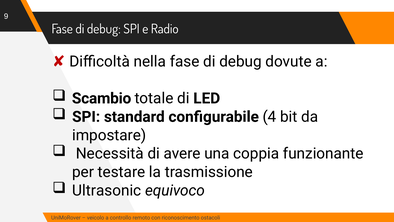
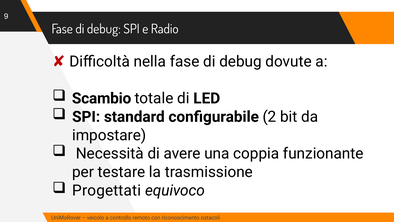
4: 4 -> 2 (269, 117)
Ultrasonic: Ultrasonic -> Progettati (107, 190)
